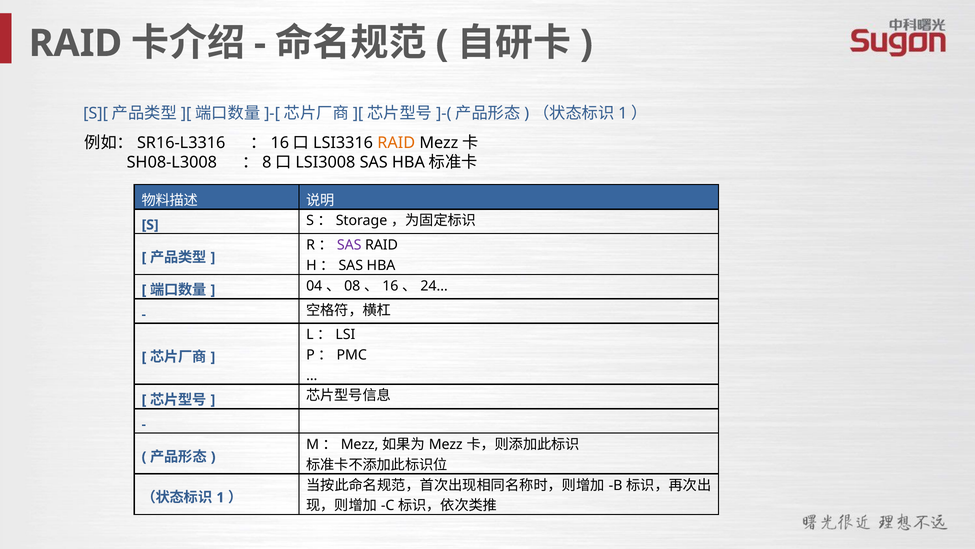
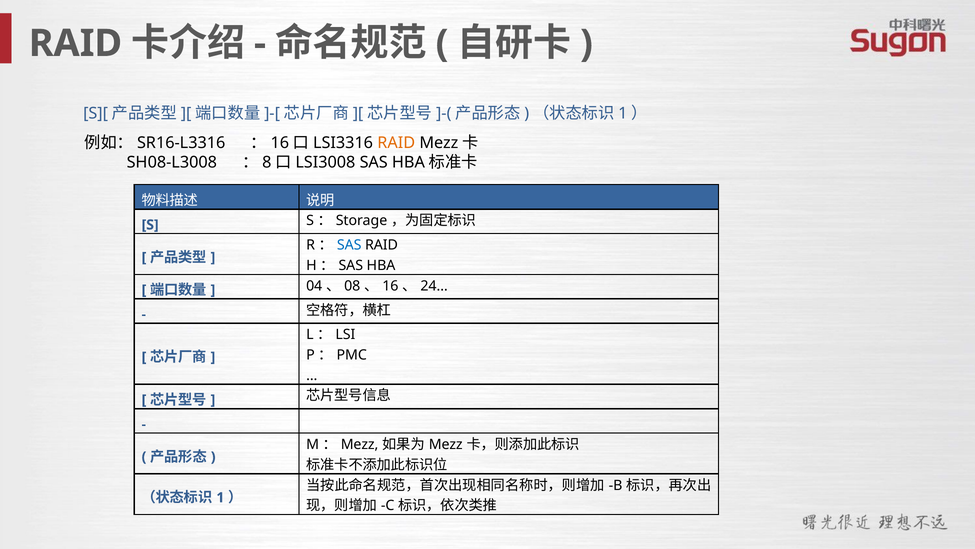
SAS colour: purple -> blue (349, 245)
